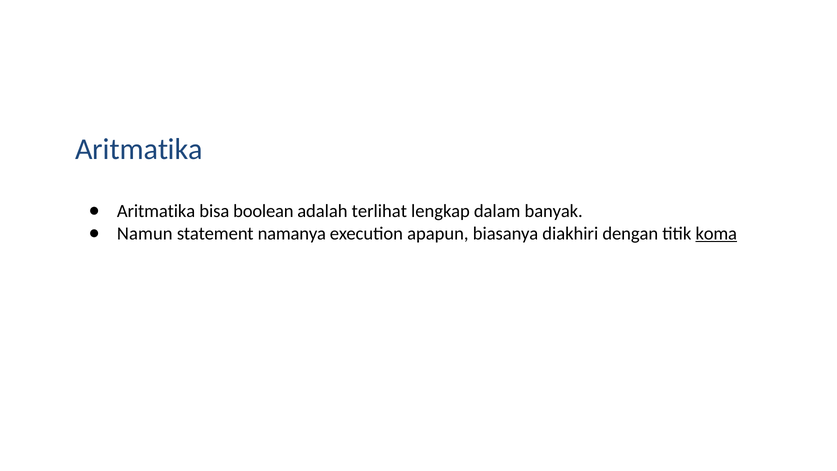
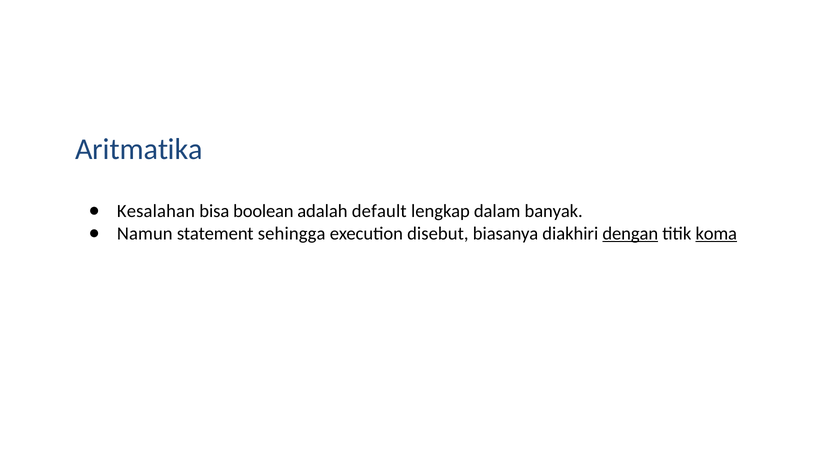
Aritmatika: Aritmatika -> Kesalahan (156, 211)
terlihat: terlihat -> default (379, 211)
namanya: namanya -> sehingga (292, 233)
apapun: apapun -> disebut (438, 233)
dengan underline: none -> present (630, 233)
